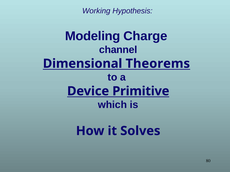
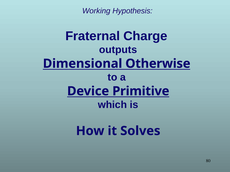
Modeling: Modeling -> Fraternal (93, 36)
channel: channel -> outputs (118, 50)
Theorems: Theorems -> Otherwise (158, 64)
